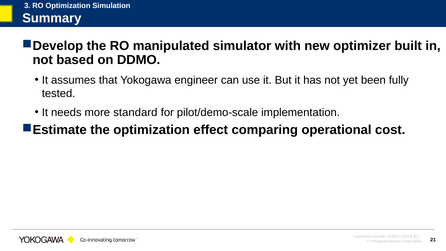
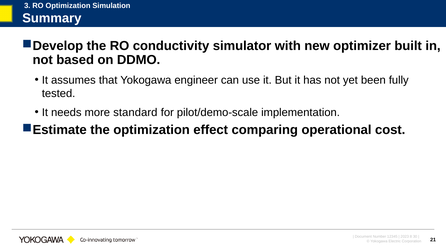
manipulated: manipulated -> conductivity (171, 46)
